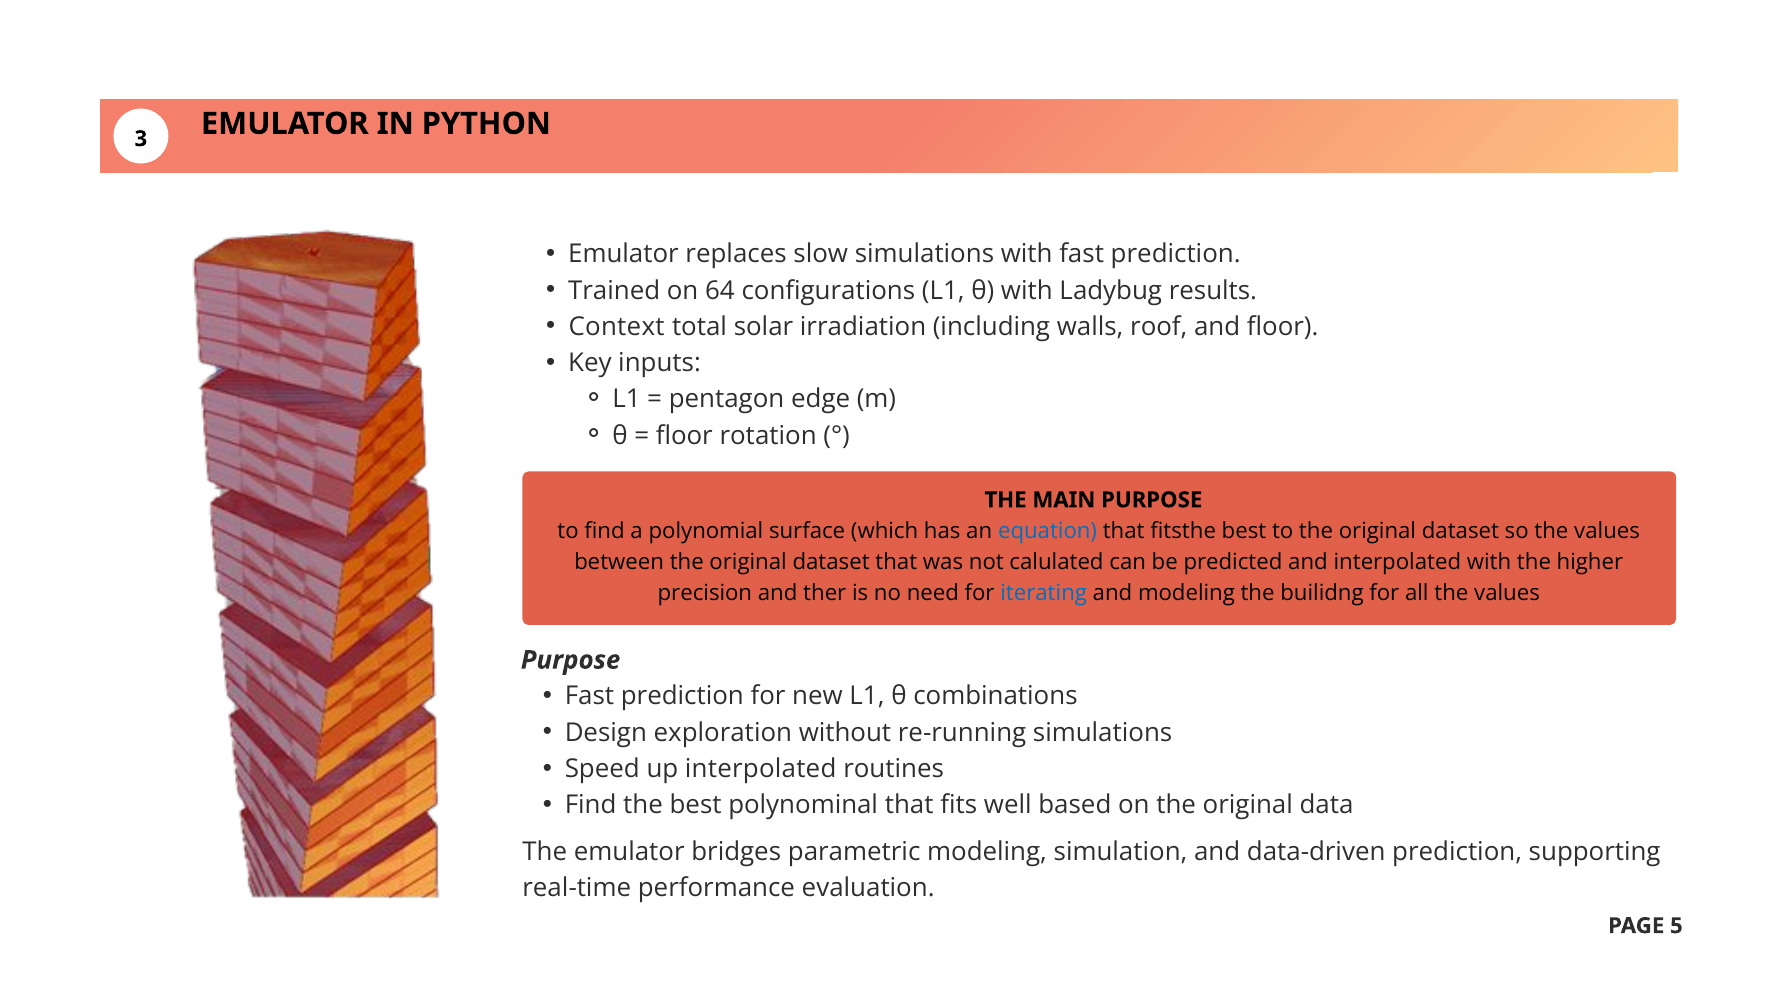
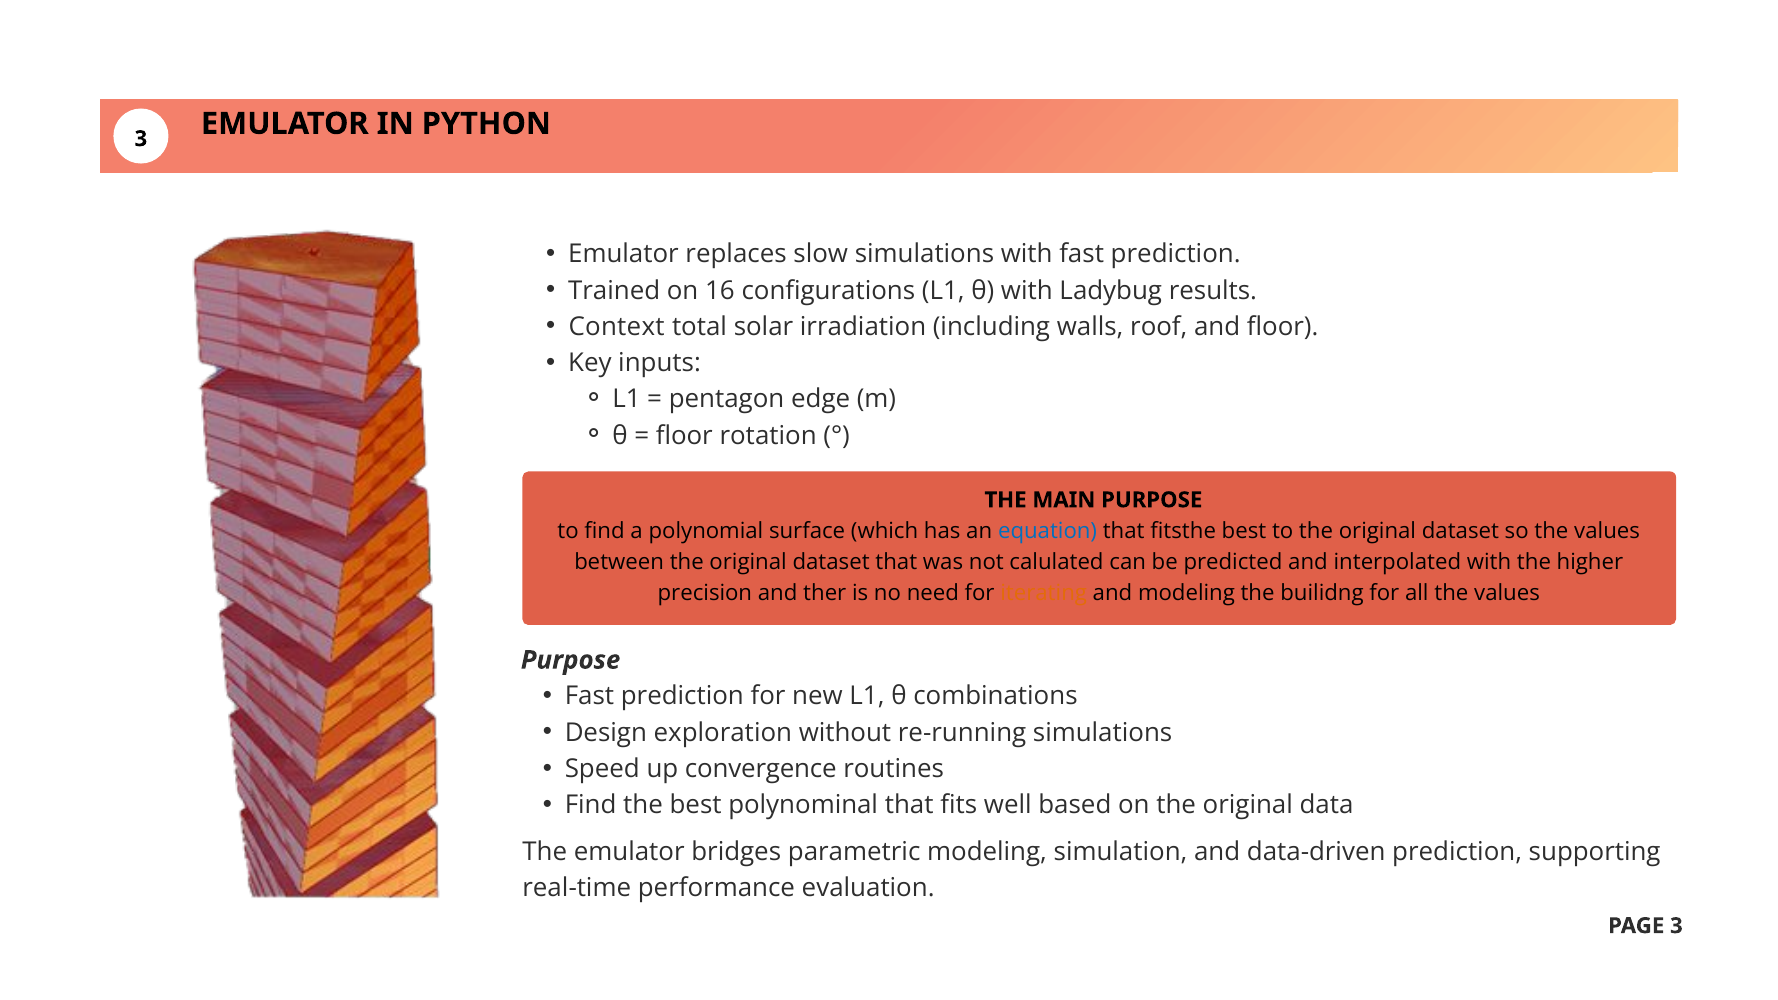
64: 64 -> 16 (720, 290)
iterating colour: blue -> orange (1044, 593)
up interpolated: interpolated -> convergence (761, 769)
PAGE 5: 5 -> 3 (1676, 926)
